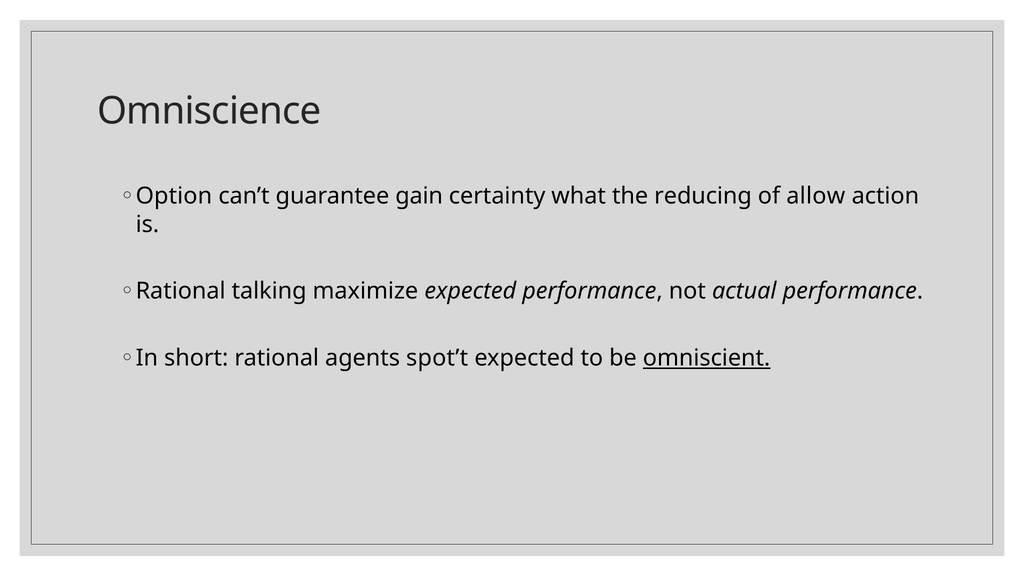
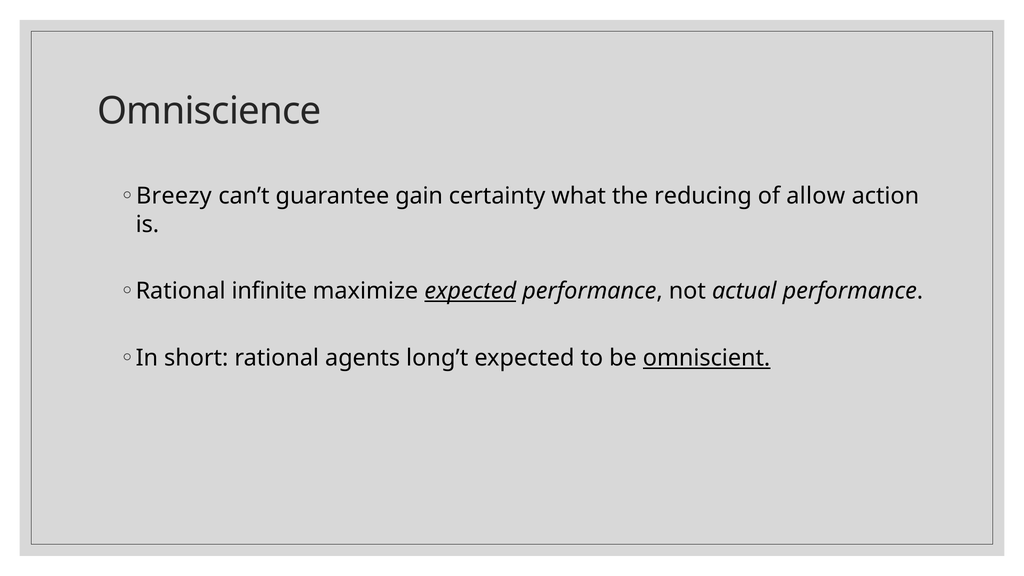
Option: Option -> Breezy (174, 196)
talking: talking -> infinite (269, 291)
expected underline: none -> present (470, 291)
spot’t: spot’t -> long’t (437, 358)
